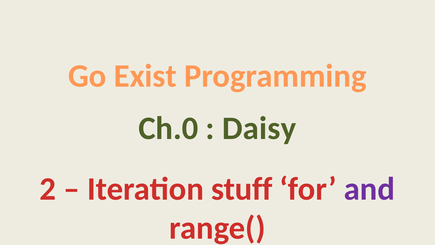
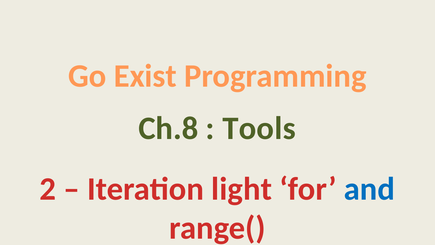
Ch.0: Ch.0 -> Ch.8 (168, 128)
Daisy: Daisy -> Tools (259, 128)
stuff: stuff -> light (242, 189)
and colour: purple -> blue (369, 189)
